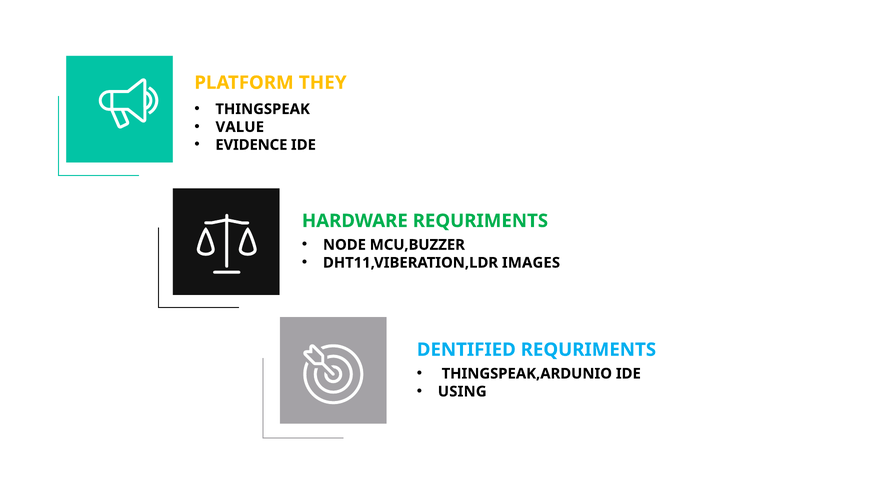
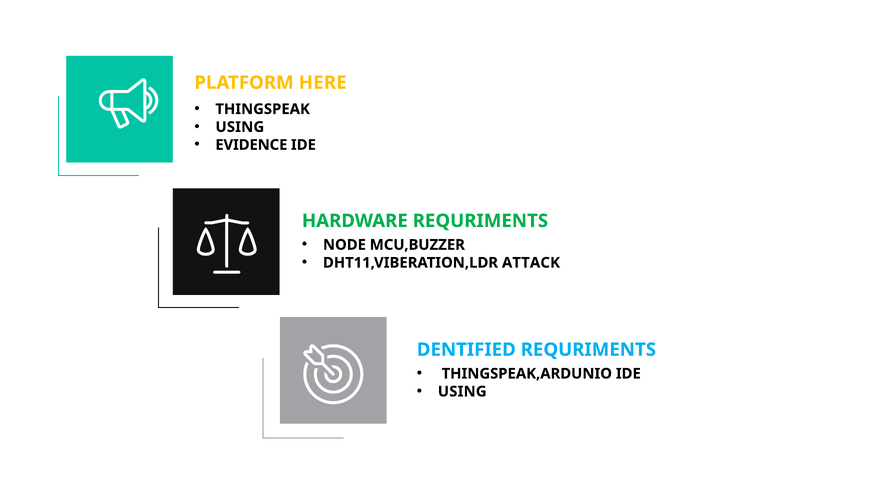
THEY: THEY -> HERE (323, 83)
VALUE: VALUE -> USING (240, 127)
IMAGES: IMAGES -> ATTACK (531, 263)
